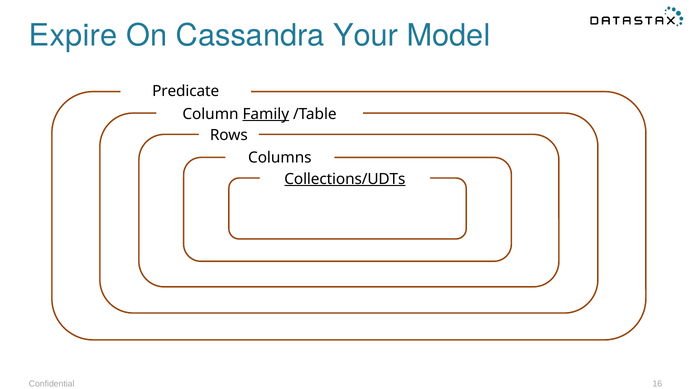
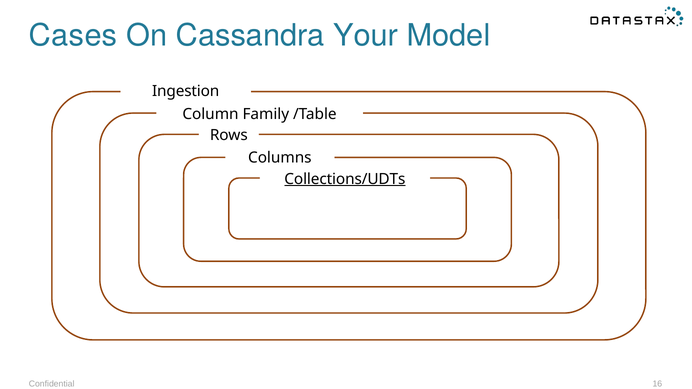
Expire: Expire -> Cases (73, 36)
Predicate: Predicate -> Ingestion (186, 91)
Family underline: present -> none (266, 114)
